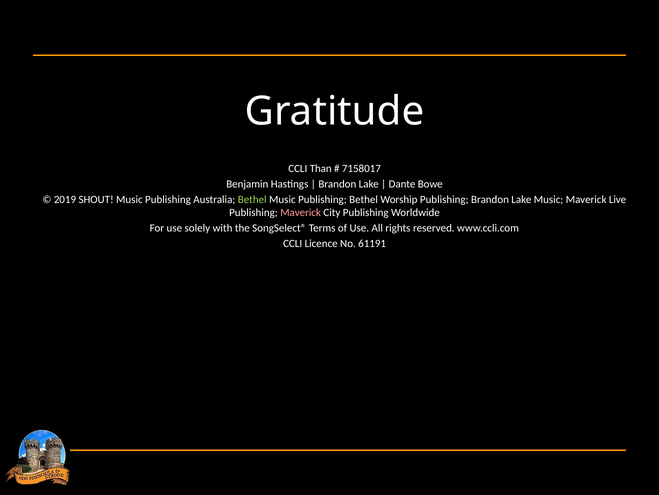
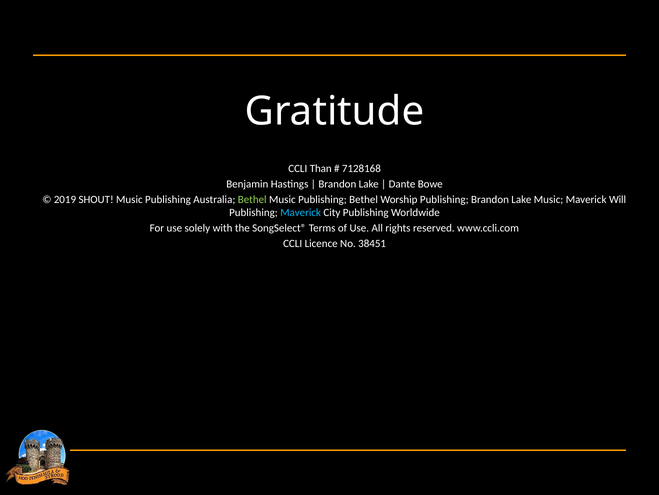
7158017: 7158017 -> 7128168 (361, 168)
Live: Live -> Will (618, 199)
Maverick colour: pink -> light blue (301, 212)
61191: 61191 -> 38451 (372, 243)
